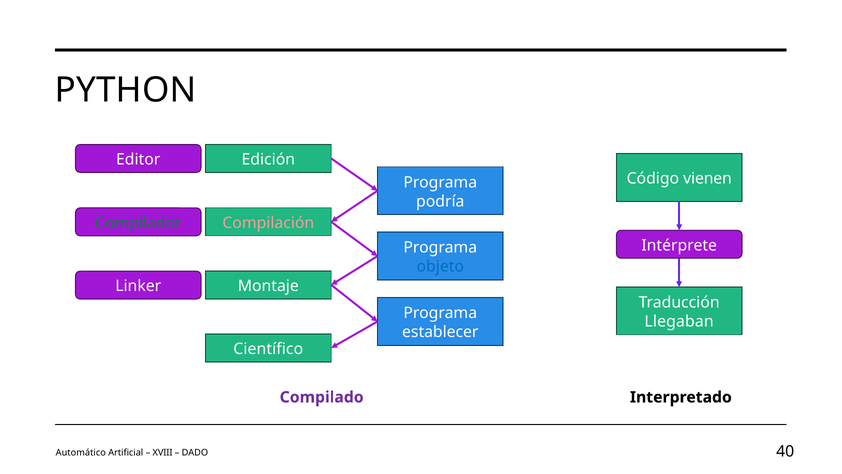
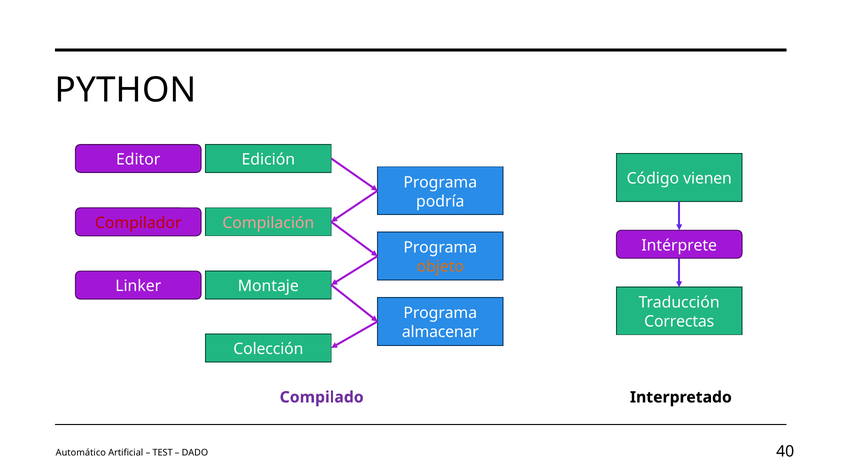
Compilador colour: green -> red (138, 223)
objeto colour: blue -> orange (440, 266)
Llegaban: Llegaban -> Correctas (679, 321)
establecer: establecer -> almacenar (440, 332)
Científico: Científico -> Colección (268, 349)
XVIII: XVIII -> TEST (163, 452)
